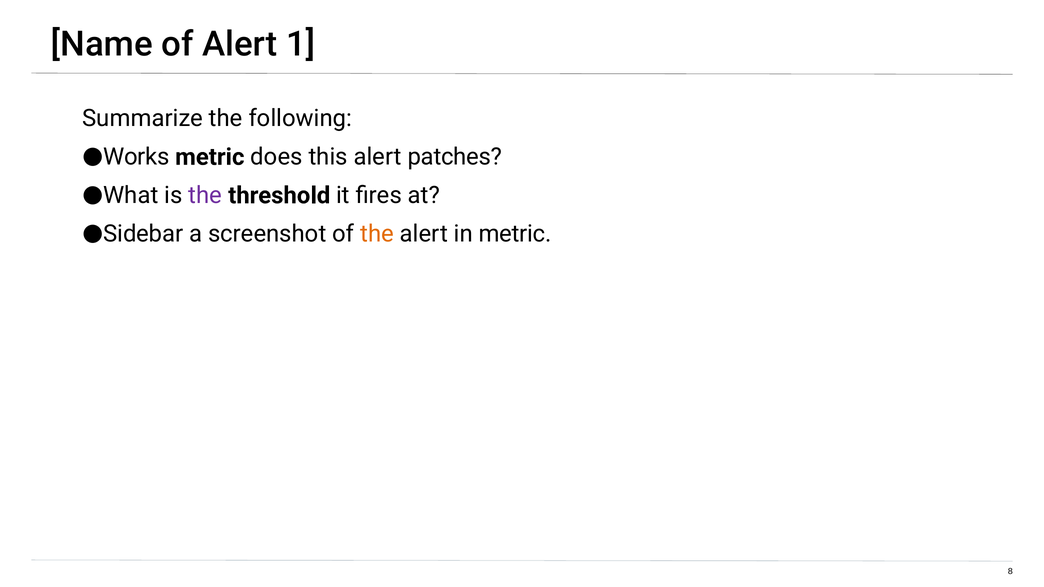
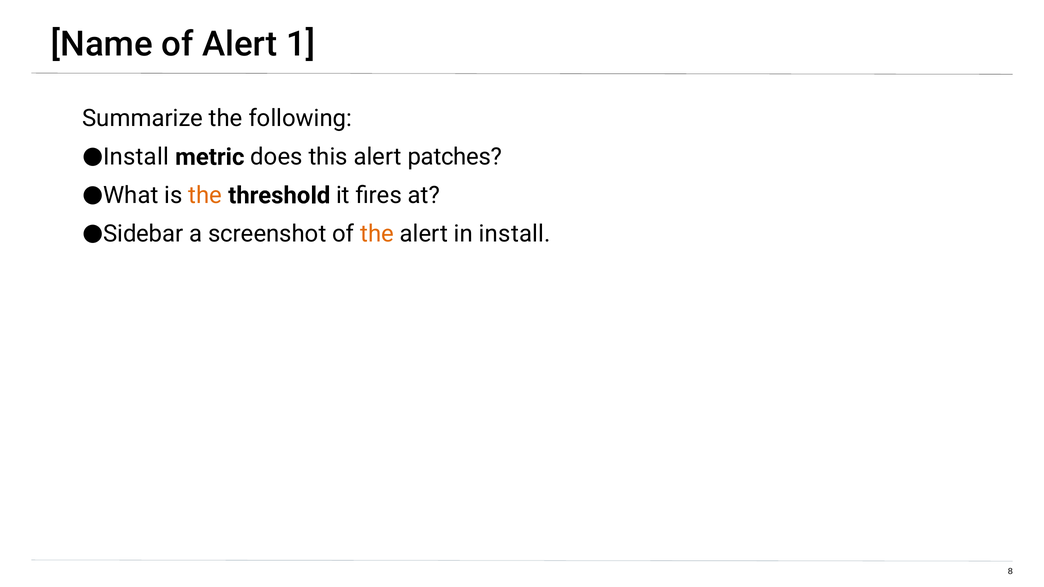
Works: Works -> Install (136, 157)
the colour: purple -> orange (205, 196)
in metric: metric -> install (515, 234)
